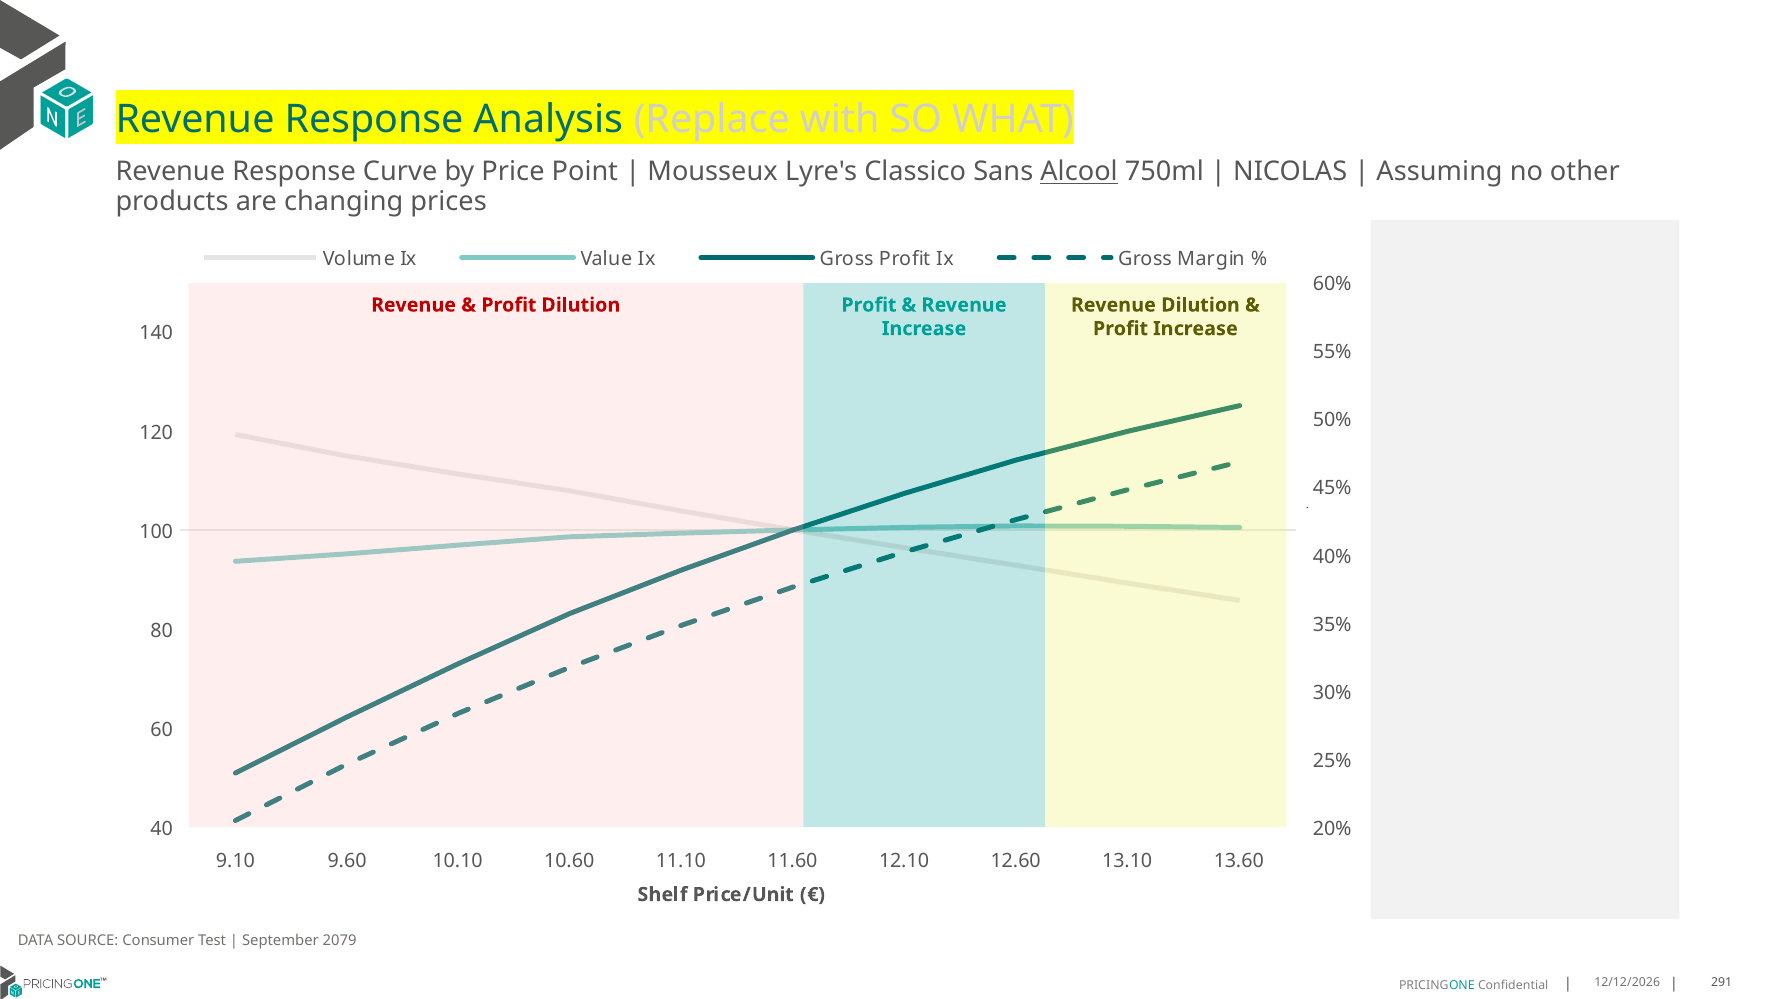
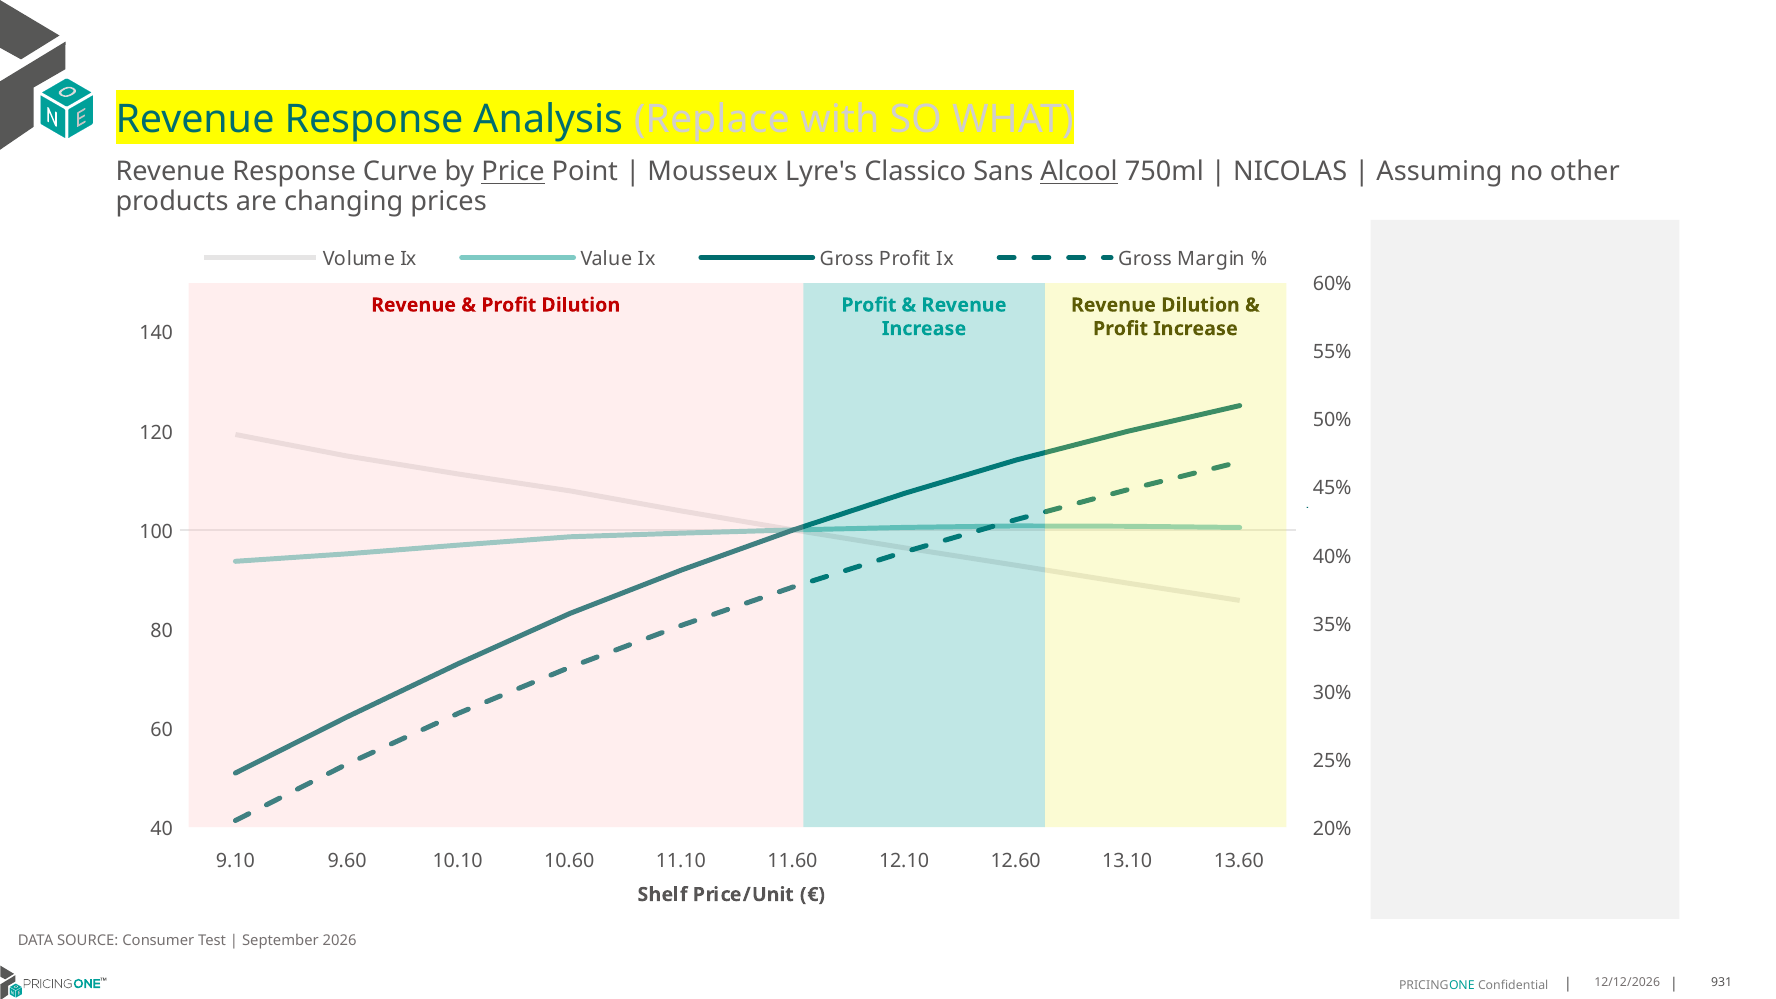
Price underline: none -> present (513, 172)
2079: 2079 -> 2026 (340, 941)
291: 291 -> 931 (1722, 982)
